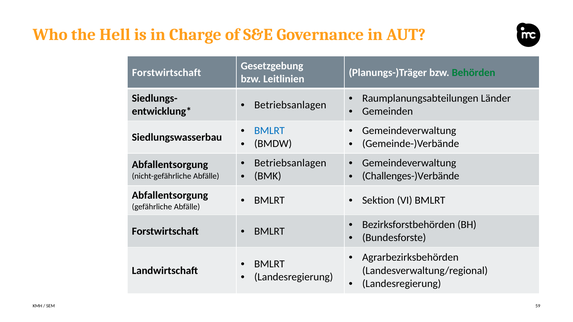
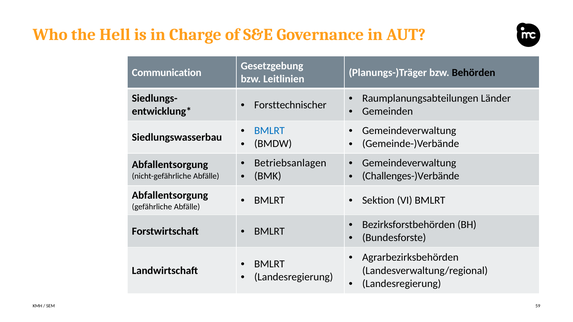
Forstwirtschaft: Forstwirtschaft -> Communication (167, 73)
Behörden colour: green -> black (474, 73)
Betriebsanlagen: Betriebsanlagen -> Forsttechnischer (290, 105)
